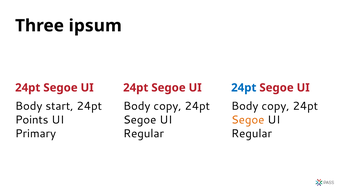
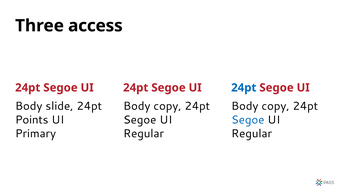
ipsum: ipsum -> access (95, 26)
start: start -> slide (59, 106)
Segoe colour: orange -> blue (248, 120)
